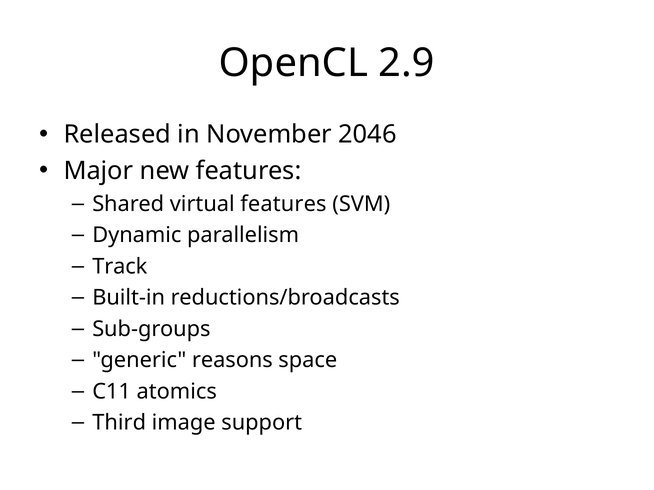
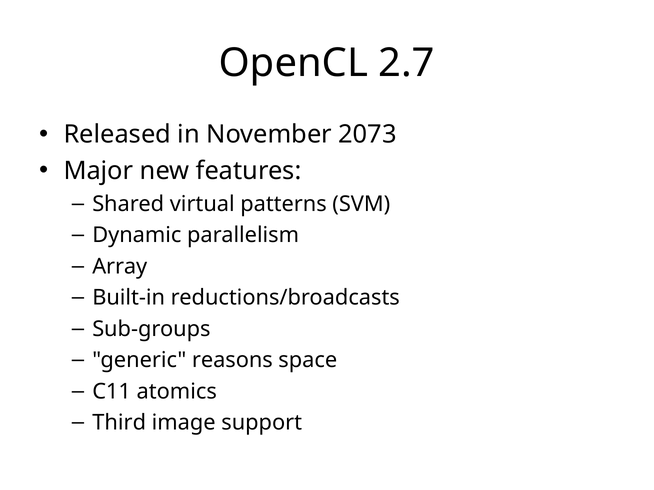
2.9: 2.9 -> 2.7 (407, 63)
2046: 2046 -> 2073 (367, 135)
virtual features: features -> patterns (284, 204)
Track: Track -> Array (120, 267)
